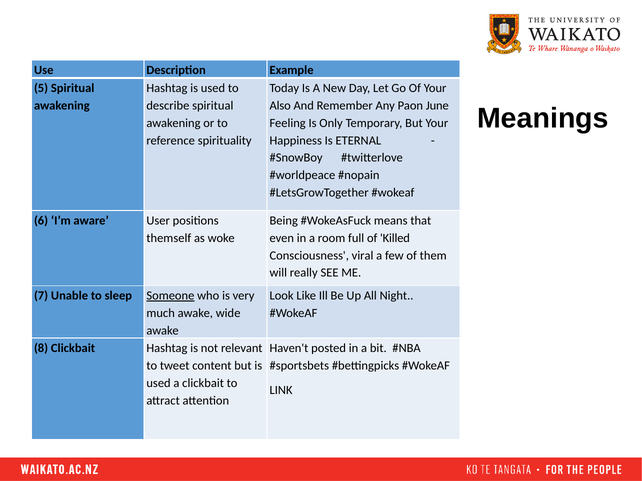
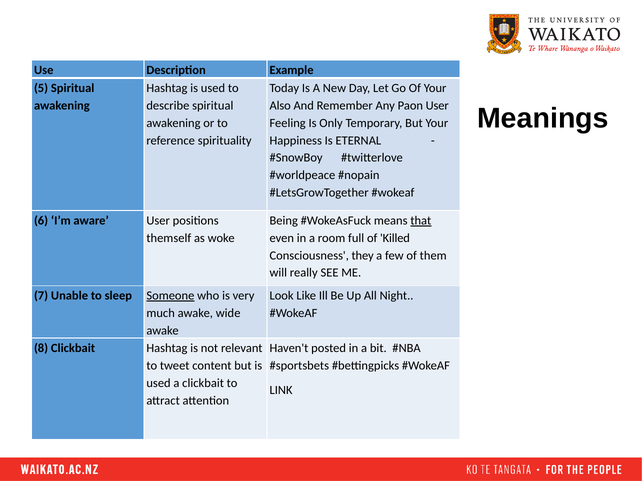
Paon June: June -> User (437, 106)
that underline: none -> present (421, 221)
viral: viral -> they (363, 256)
